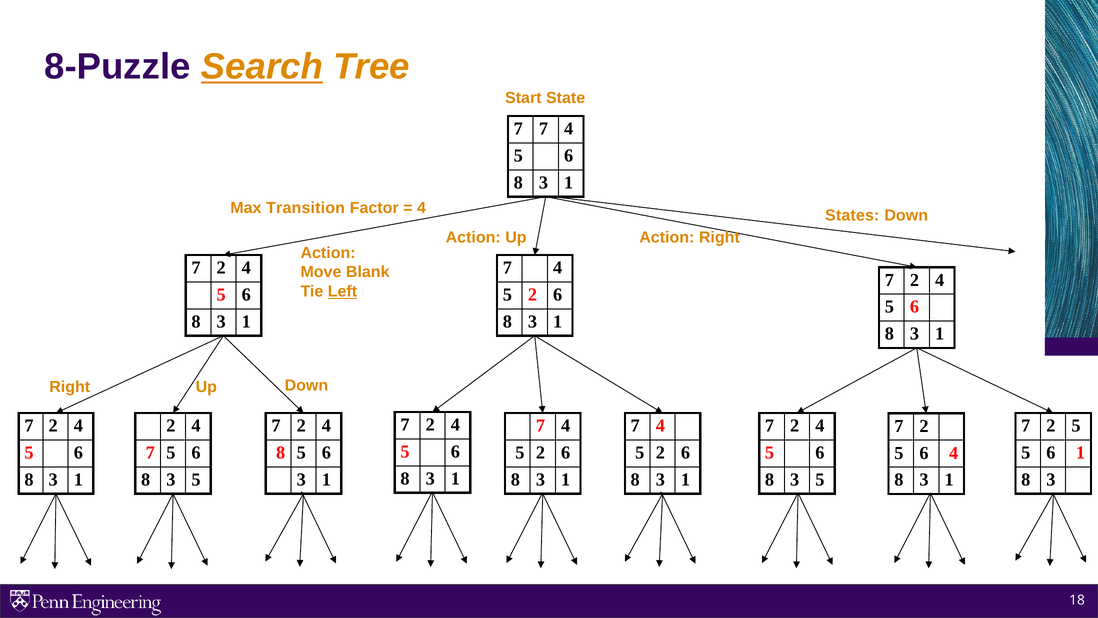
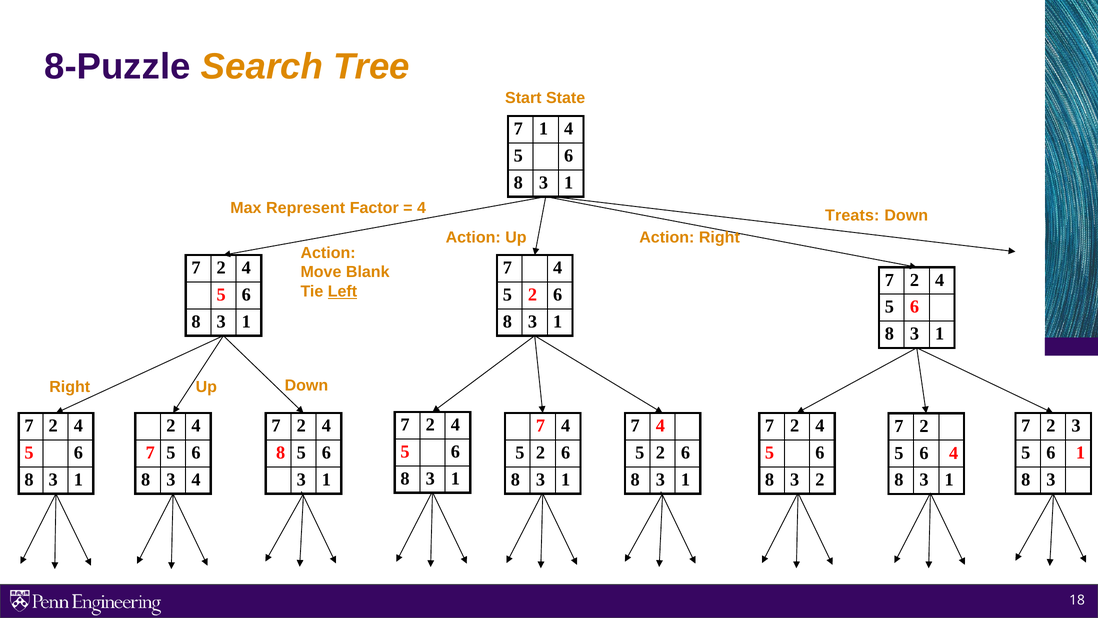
Search underline: present -> none (262, 67)
7 7: 7 -> 1 (543, 129)
Transition: Transition -> Represent (306, 208)
States: States -> Treats (852, 215)
5: 5 -> 3 (1076, 426)
5: 5 -> 4 (196, 479)
5: 5 -> 2 (820, 479)
